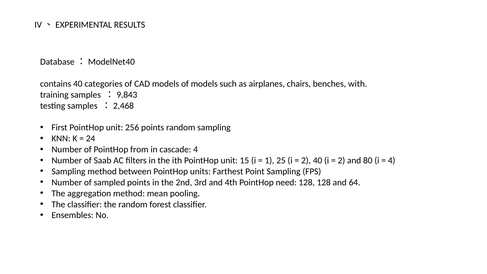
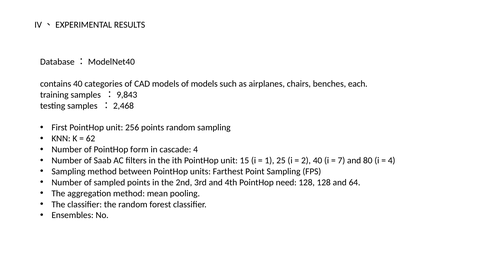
with: with -> each (358, 84)
24: 24 -> 62 (91, 139)
from: from -> form (139, 149)
2: 2 -> 7 (341, 160)
